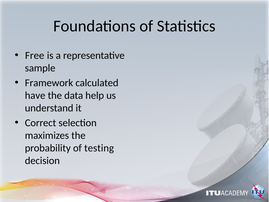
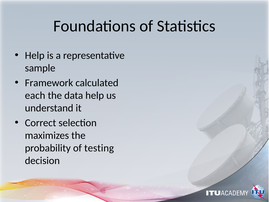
Free: Free -> Help (35, 55)
have: have -> each (35, 95)
